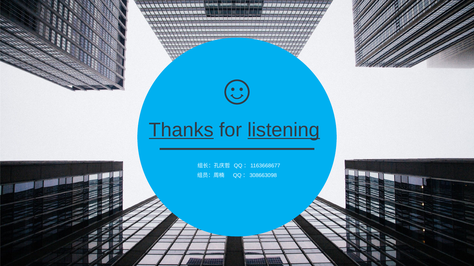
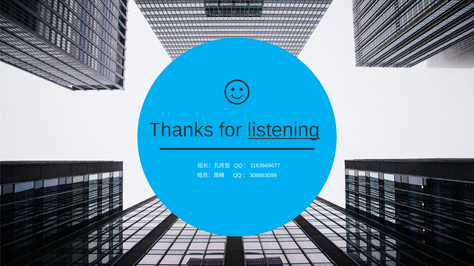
Thanks underline: present -> none (181, 130)
